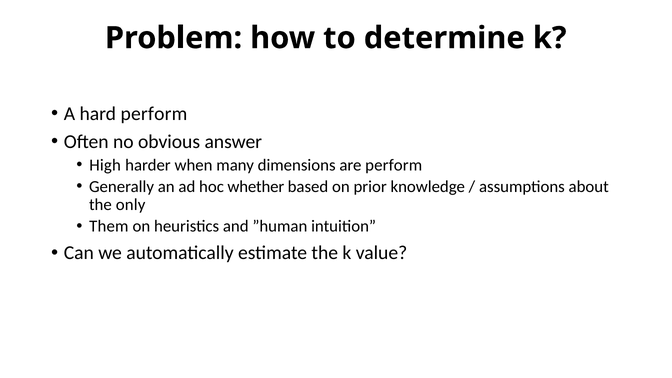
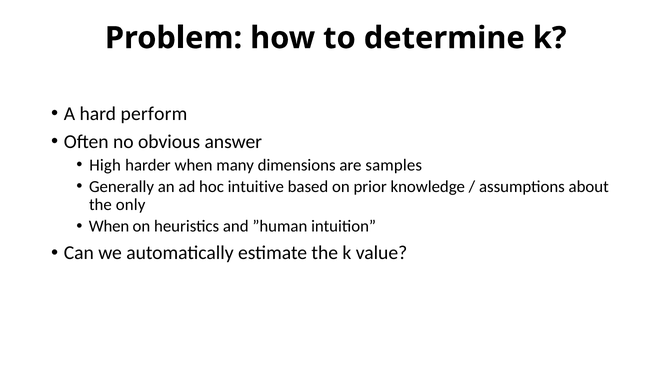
are perform: perform -> samples (394, 165)
whether: whether -> intuitive (256, 187)
Them: Them -> When (109, 226)
